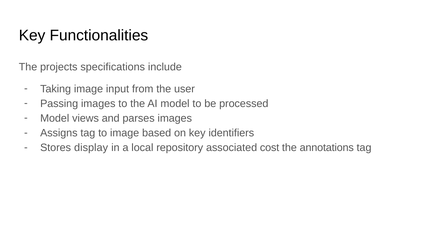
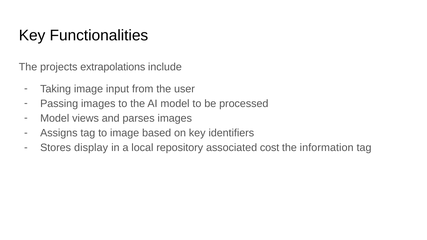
specifications: specifications -> extrapolations (113, 67)
annotations: annotations -> information (327, 148)
